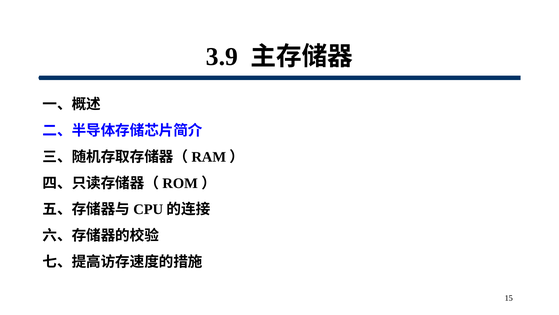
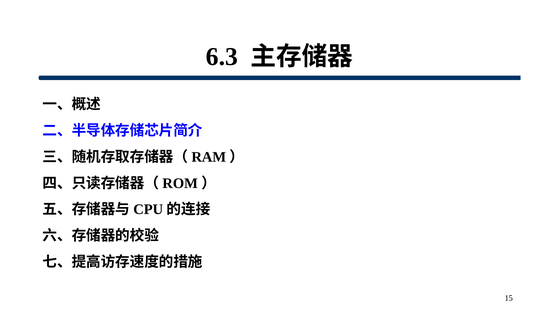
3.9: 3.9 -> 6.3 (222, 57)
